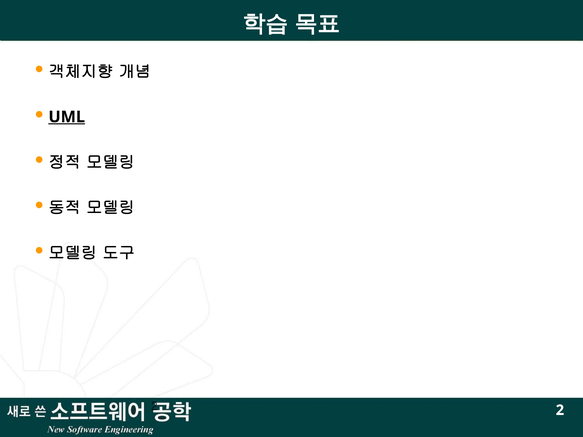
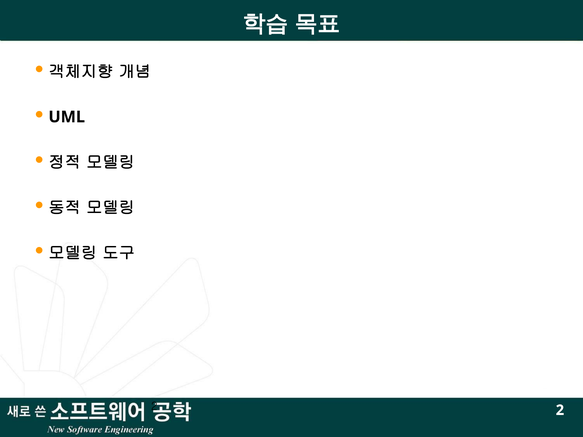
UML underline: present -> none (67, 117)
